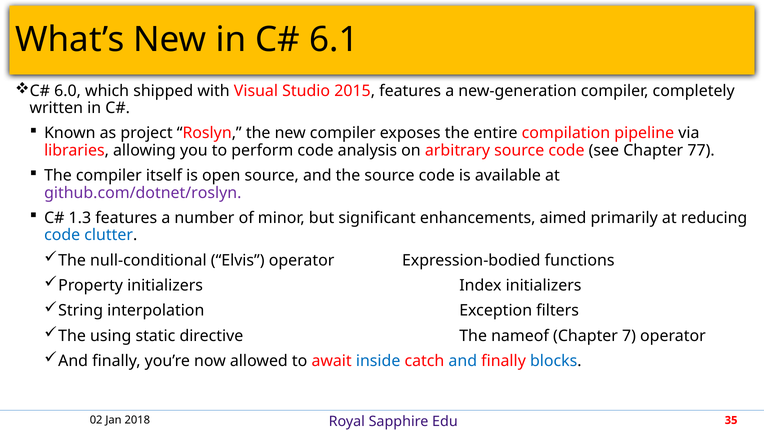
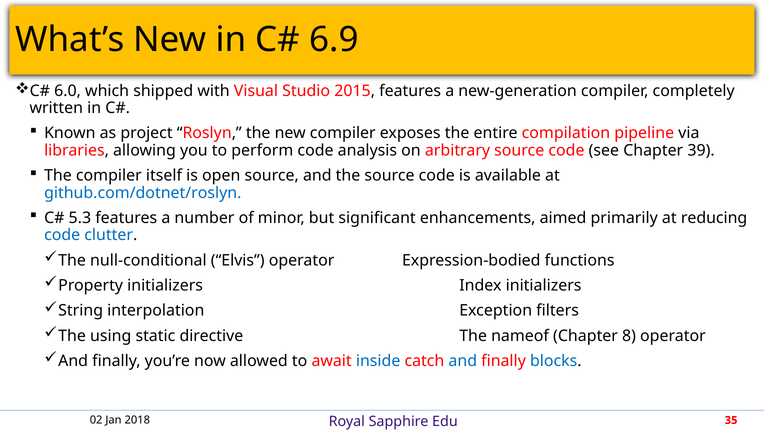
6.1: 6.1 -> 6.9 (334, 40)
77: 77 -> 39 (701, 150)
github.com/dotnet/roslyn colour: purple -> blue (143, 193)
1.3: 1.3 -> 5.3 (80, 218)
7: 7 -> 8 (629, 336)
